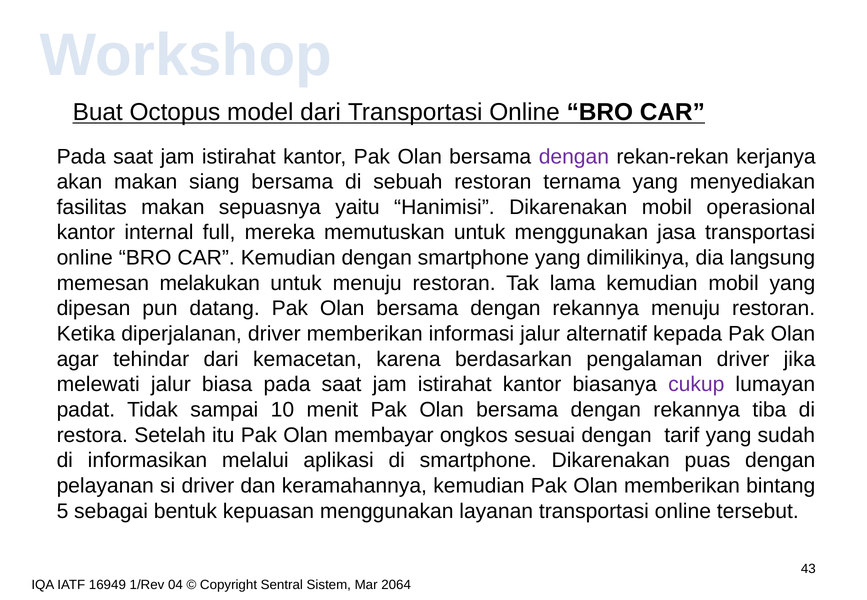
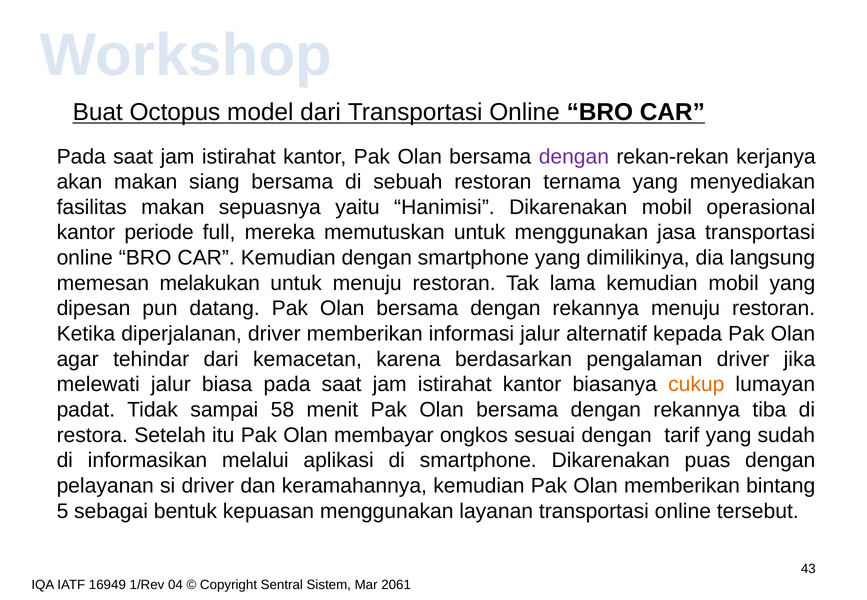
internal: internal -> periode (159, 233)
cukup colour: purple -> orange (696, 385)
10: 10 -> 58 (282, 410)
2064: 2064 -> 2061 (396, 585)
